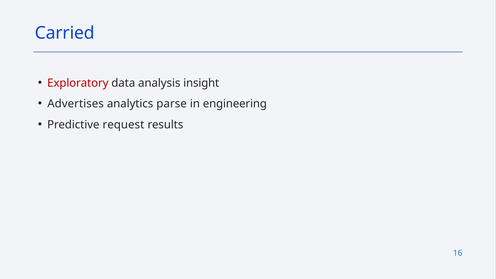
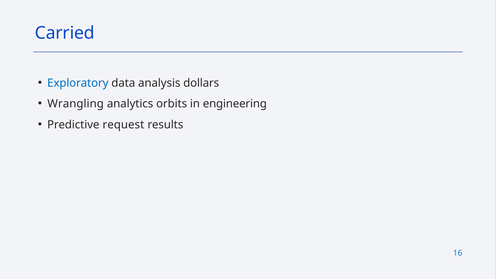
Exploratory colour: red -> blue (78, 83)
insight: insight -> dollars (201, 83)
Advertises: Advertises -> Wrangling (76, 104)
parse: parse -> orbits (172, 104)
